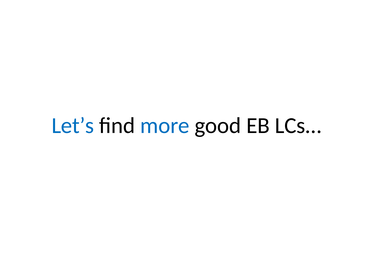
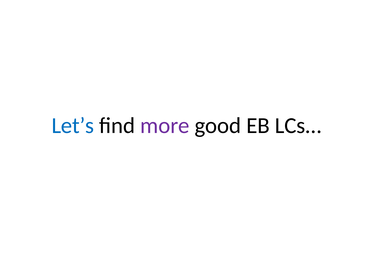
more colour: blue -> purple (165, 125)
